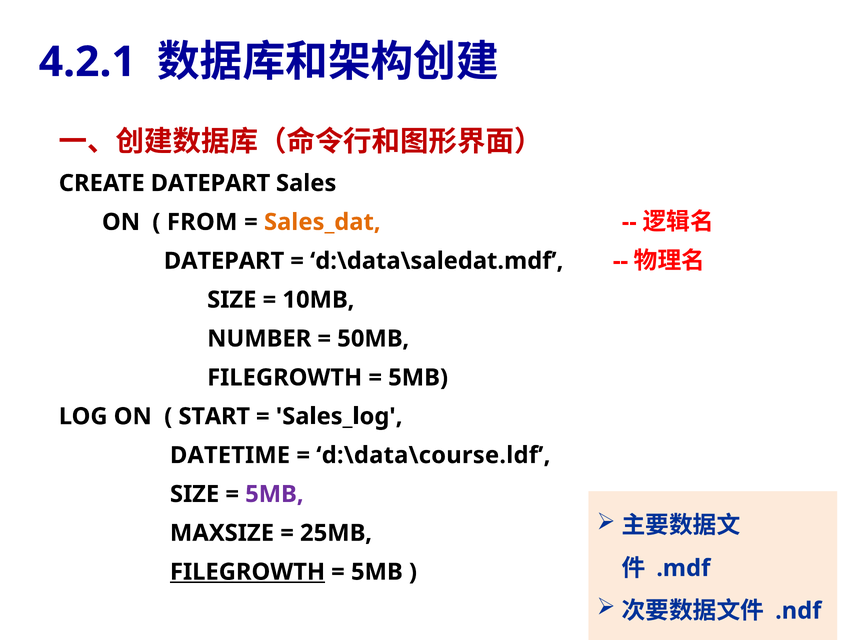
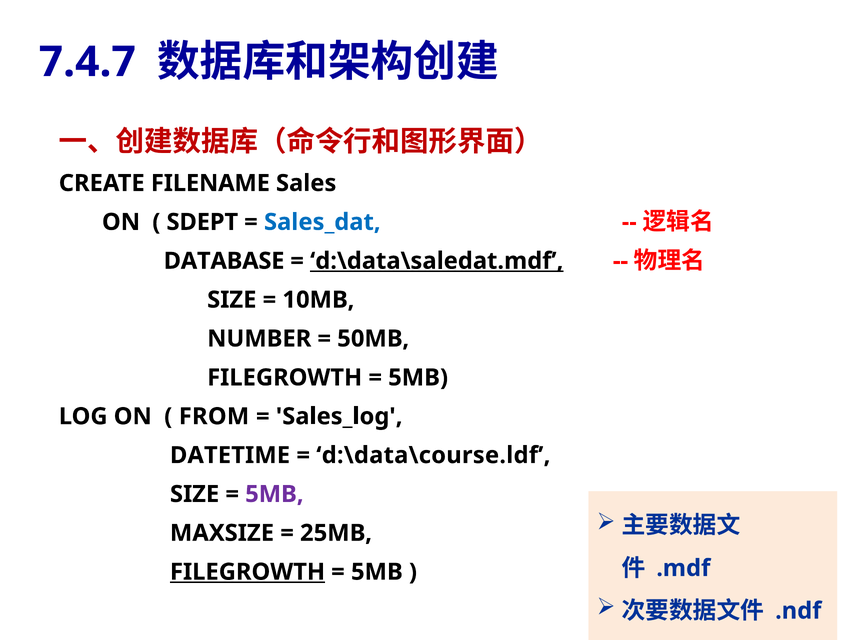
4.2.1: 4.2.1 -> 7.4.7 (87, 62)
CREATE DATEPART: DATEPART -> FILENAME (210, 183)
FROM: FROM -> SDEPT (202, 222)
Sales_dat colour: orange -> blue (322, 222)
DATEPART: DATEPART -> DATABASE (224, 261)
d:\data\saledat.mdf underline: none -> present (437, 261)
START: START -> FROM (214, 417)
